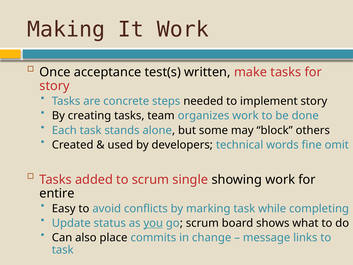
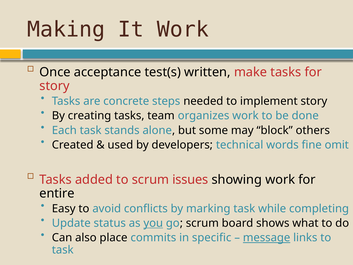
single: single -> issues (190, 179)
change: change -> specific (212, 238)
message underline: none -> present (267, 238)
